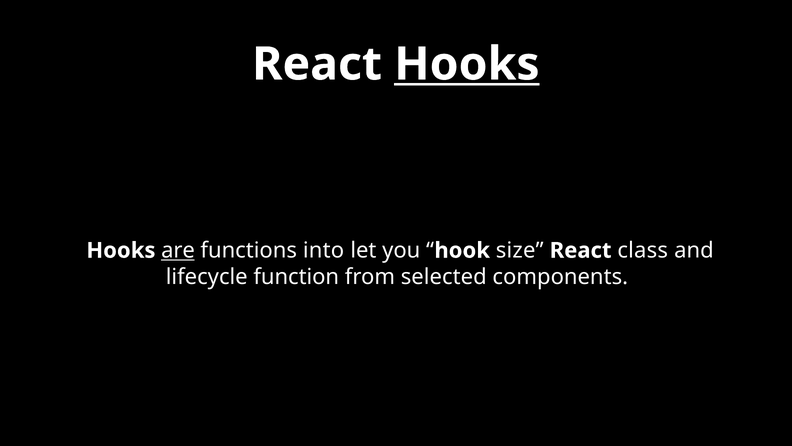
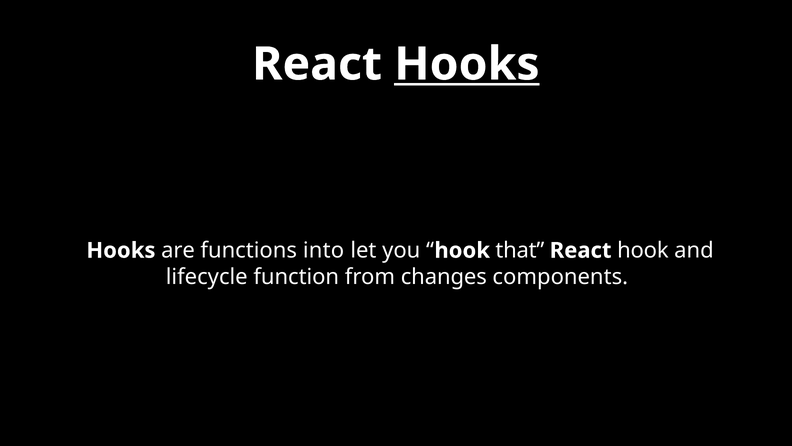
are underline: present -> none (178, 250)
size: size -> that (520, 250)
React class: class -> hook (643, 250)
selected: selected -> changes (444, 277)
